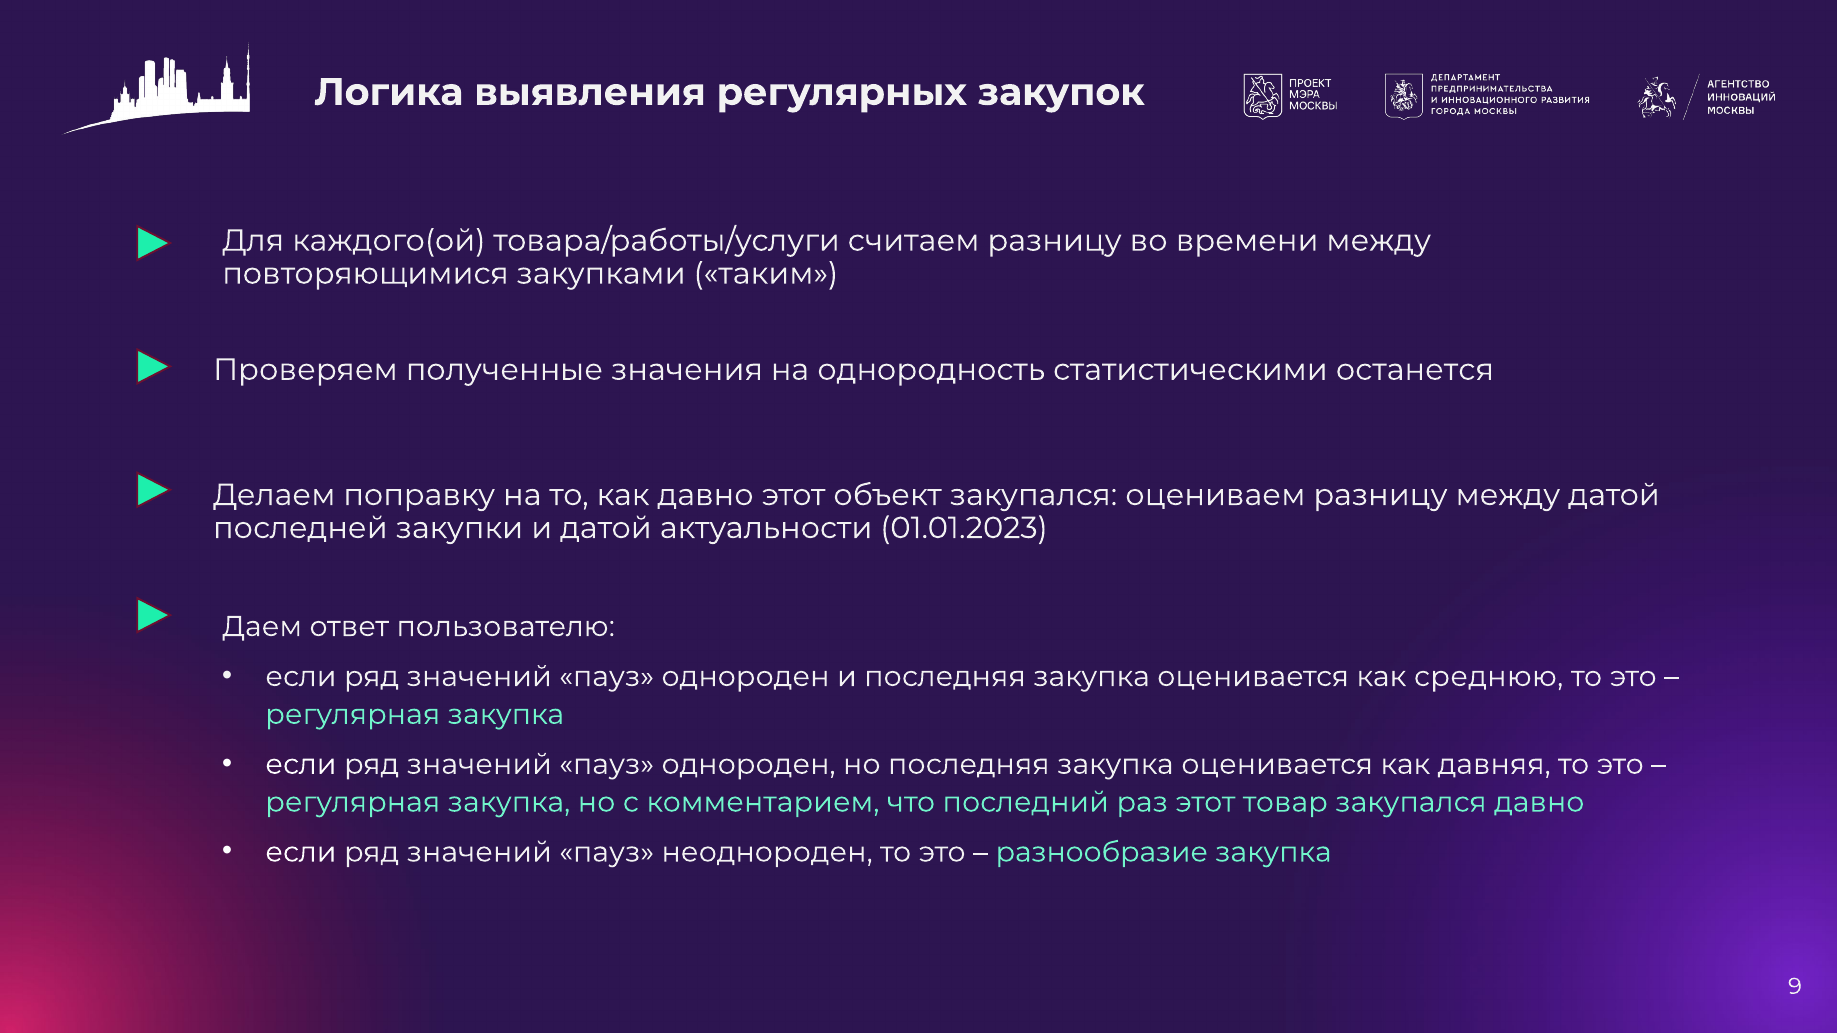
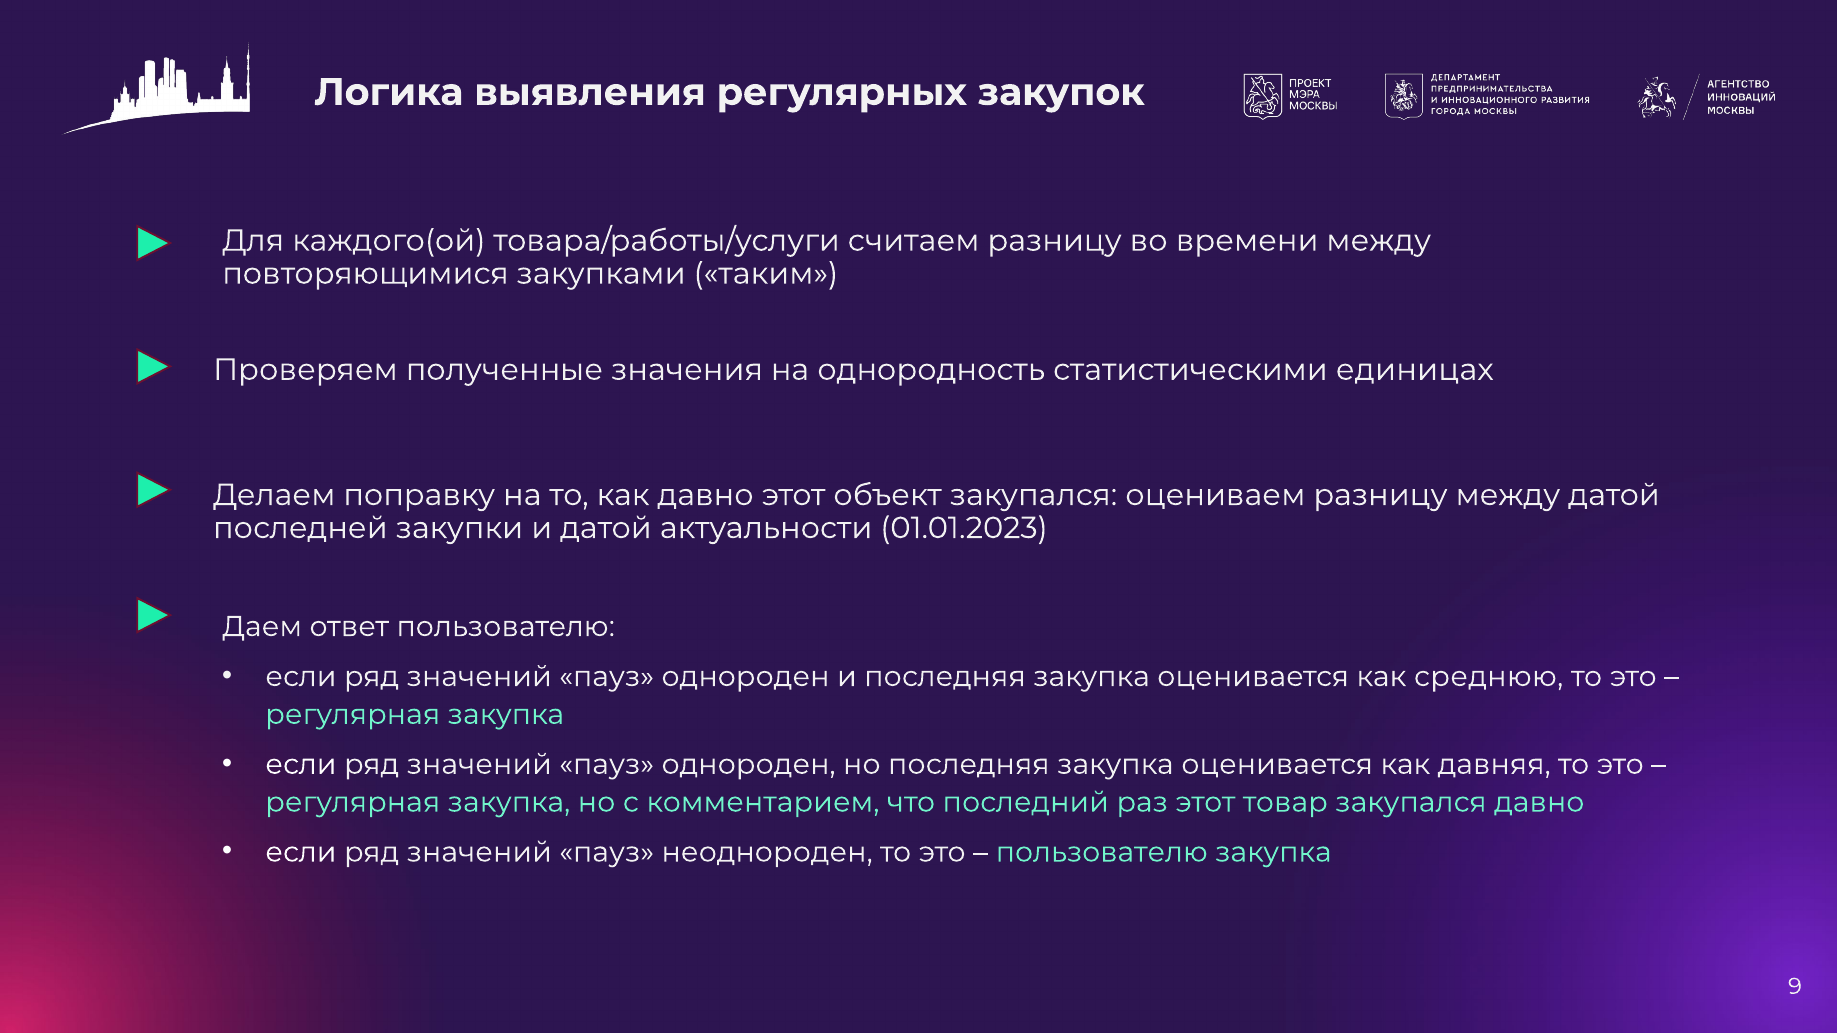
останется: останется -> единицах (1415, 370)
разнообразие: разнообразие -> пользователю (1102, 852)
